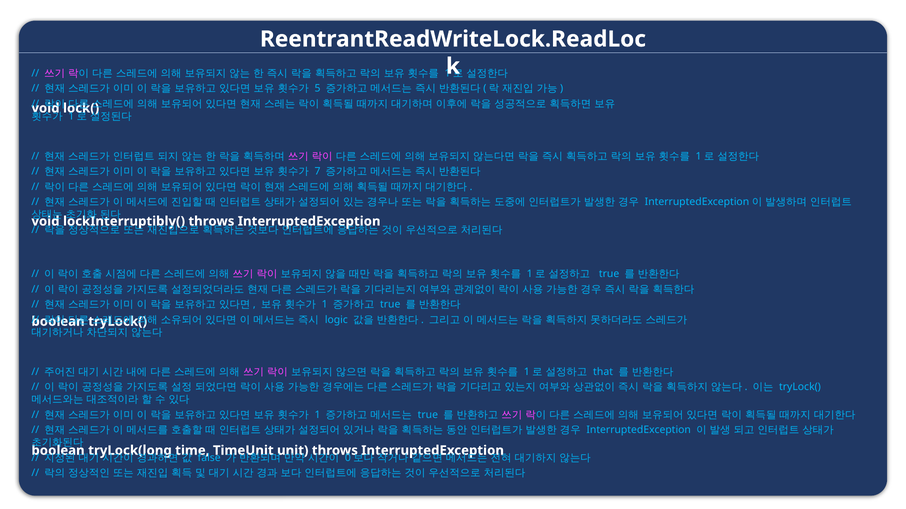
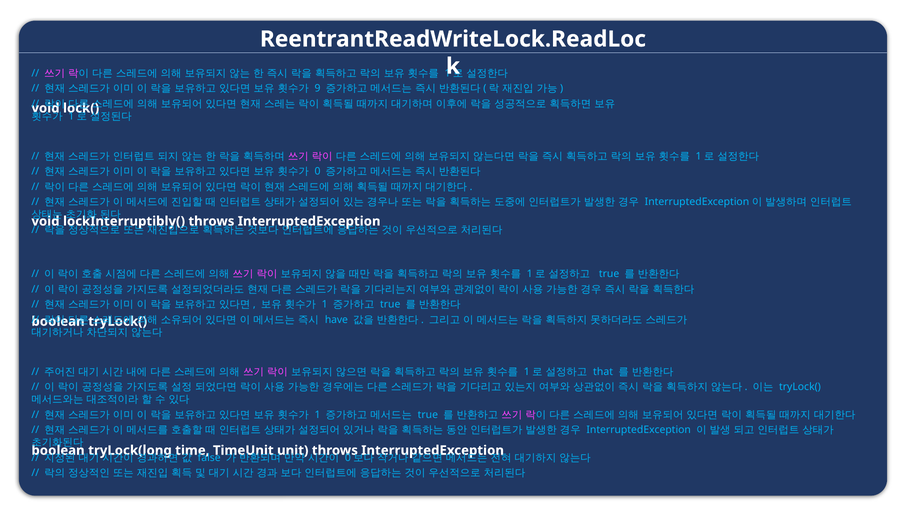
5: 5 -> 9 (318, 89)
7: 7 -> 0 (317, 172)
logic: logic -> have (336, 320)
